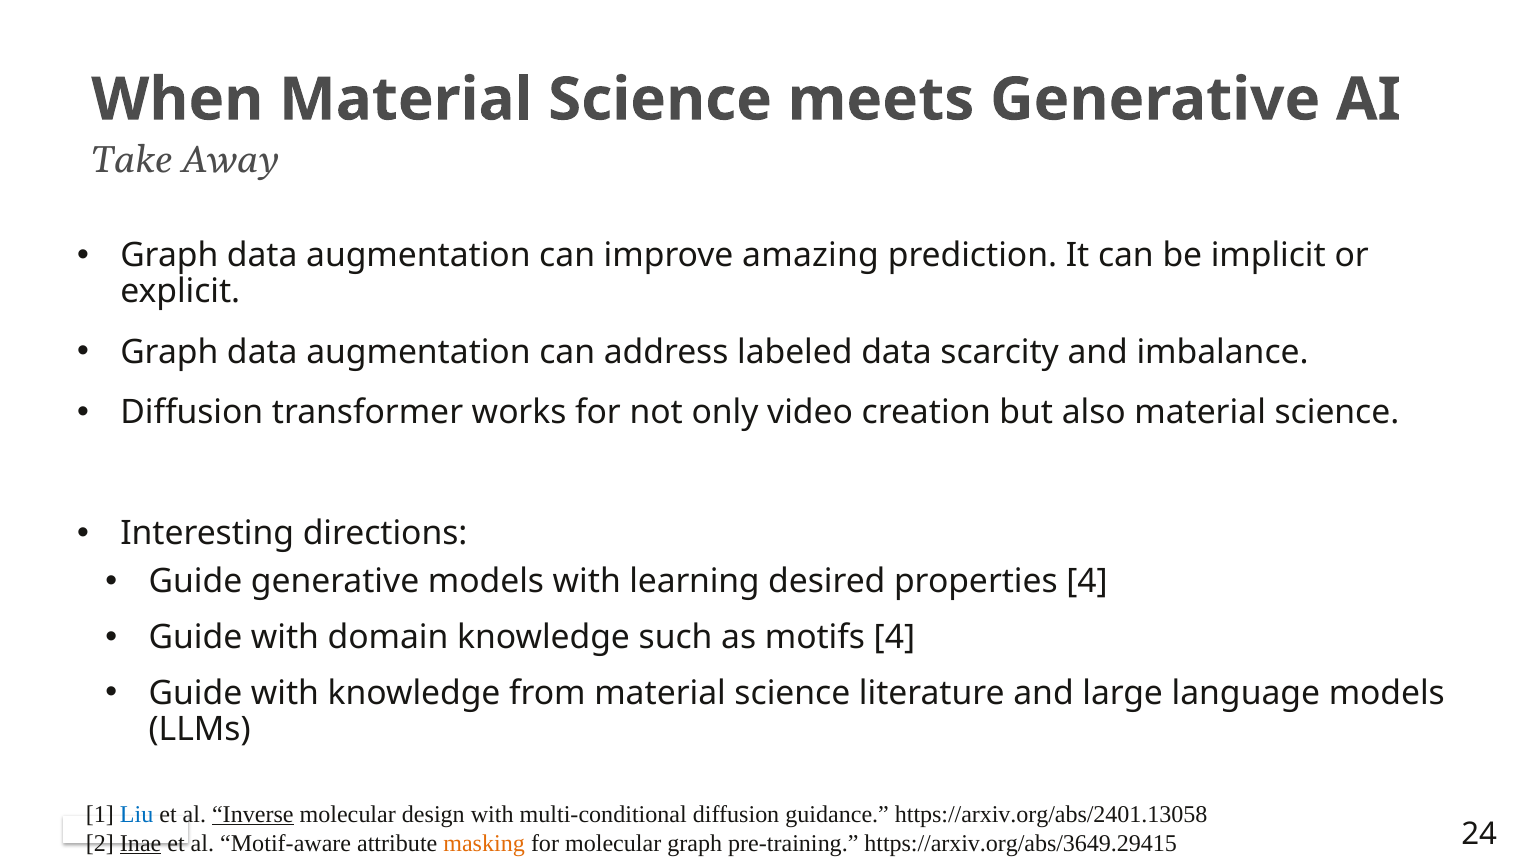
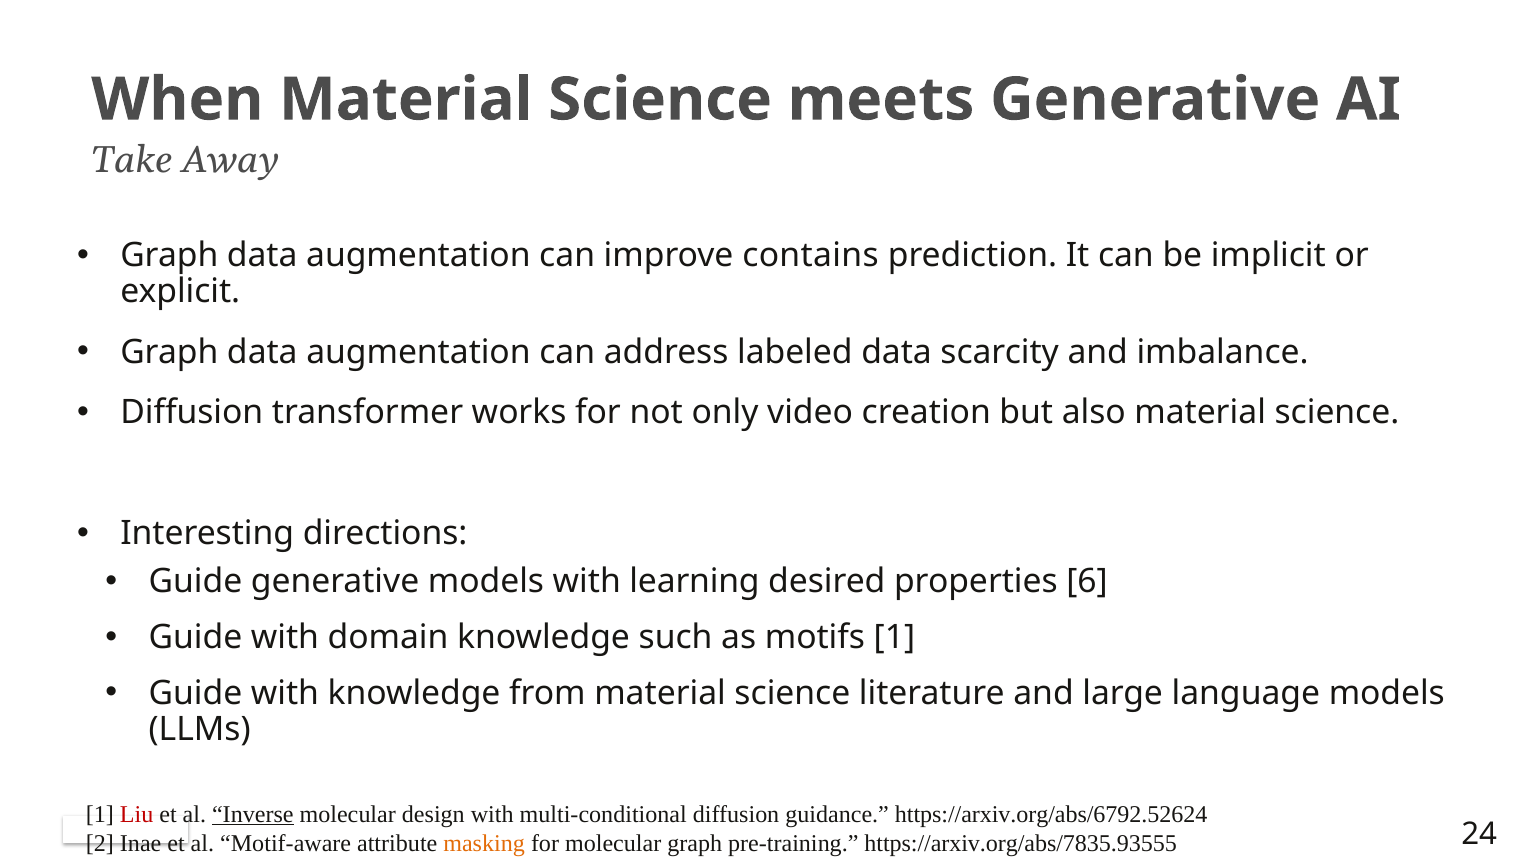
amazing: amazing -> contains (810, 255)
properties 4: 4 -> 6 (1087, 582)
motifs 4: 4 -> 1 (894, 637)
Liu colour: blue -> red (137, 814)
https://arxiv.org/abs/2401.13058: https://arxiv.org/abs/2401.13058 -> https://arxiv.org/abs/6792.52624 (1051, 814)
Inae underline: present -> none (141, 843)
https://arxiv.org/abs/3649.29415: https://arxiv.org/abs/3649.29415 -> https://arxiv.org/abs/7835.93555 (1021, 843)
